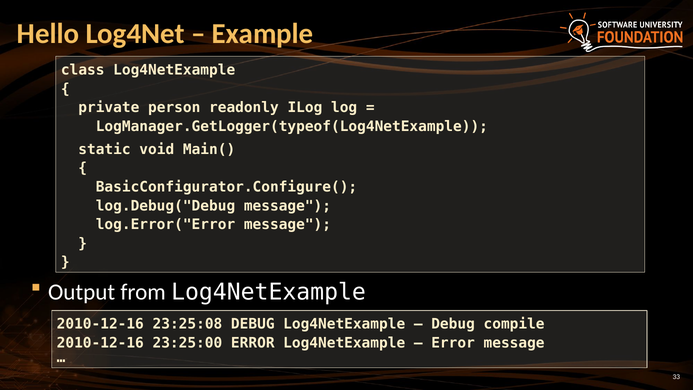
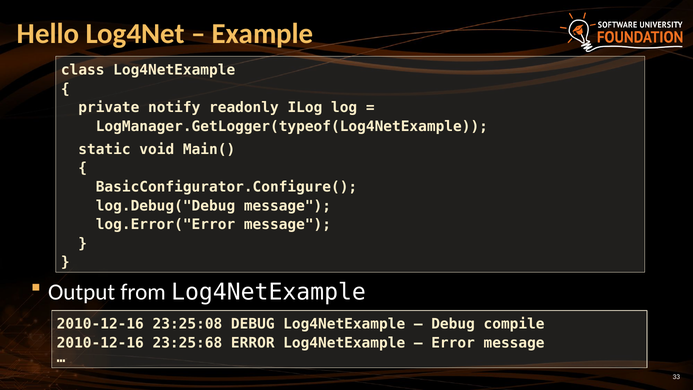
person: person -> notify (174, 108)
23:25:00: 23:25:00 -> 23:25:68 (187, 343)
